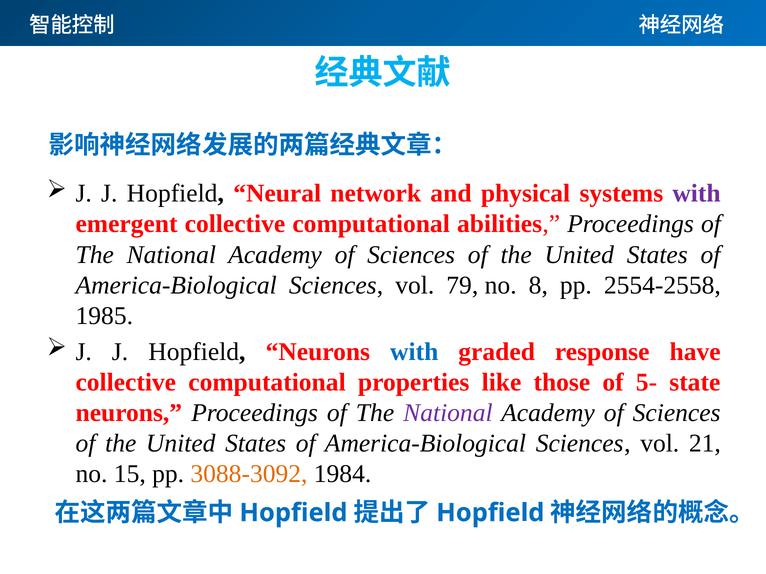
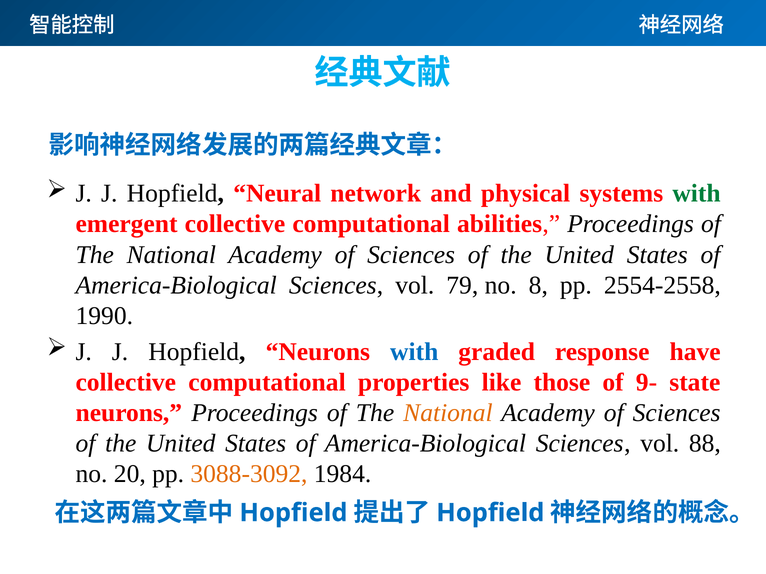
with colour: purple -> green (696, 194)
1985: 1985 -> 1990 (104, 316)
5-: 5- -> 9- (646, 383)
National colour: purple -> orange (448, 413)
21: 21 -> 88 (705, 444)
15: 15 -> 20 (130, 474)
